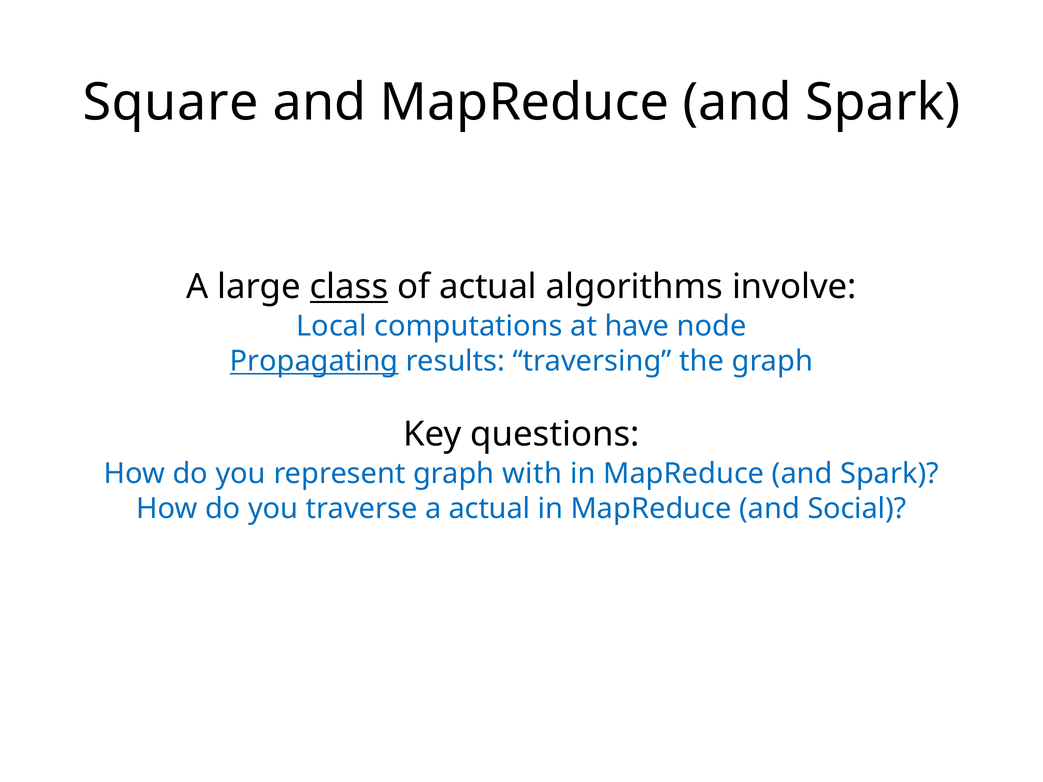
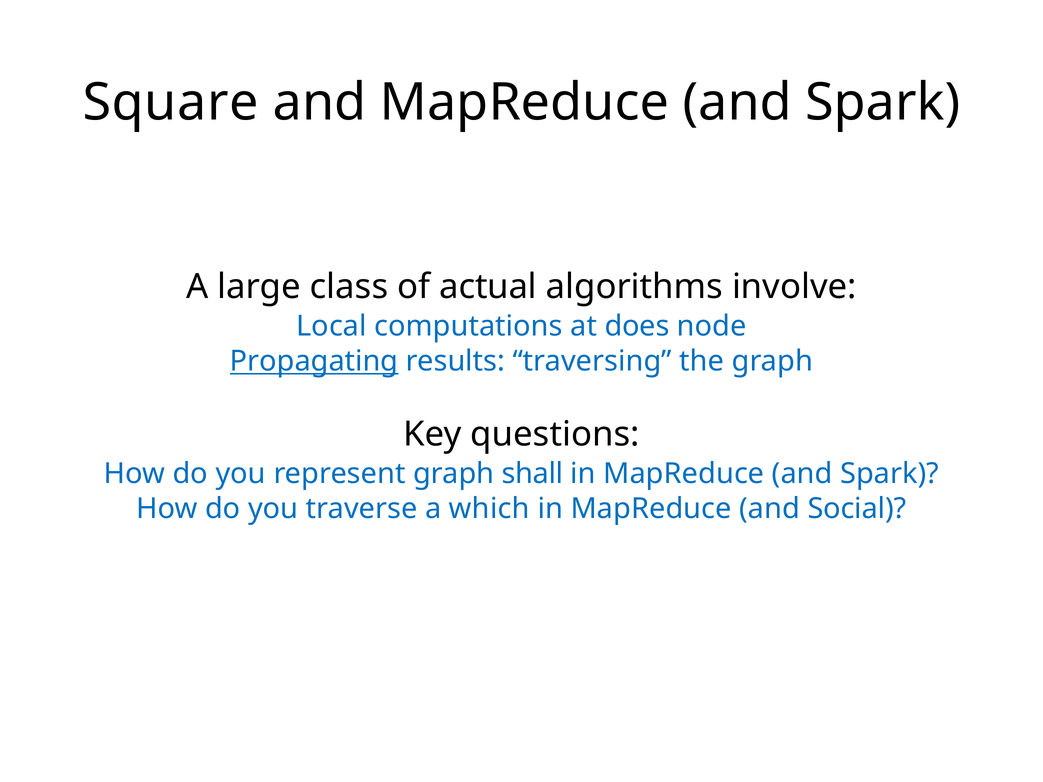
class underline: present -> none (349, 287)
have: have -> does (637, 327)
with: with -> shall (532, 474)
a actual: actual -> which (489, 509)
